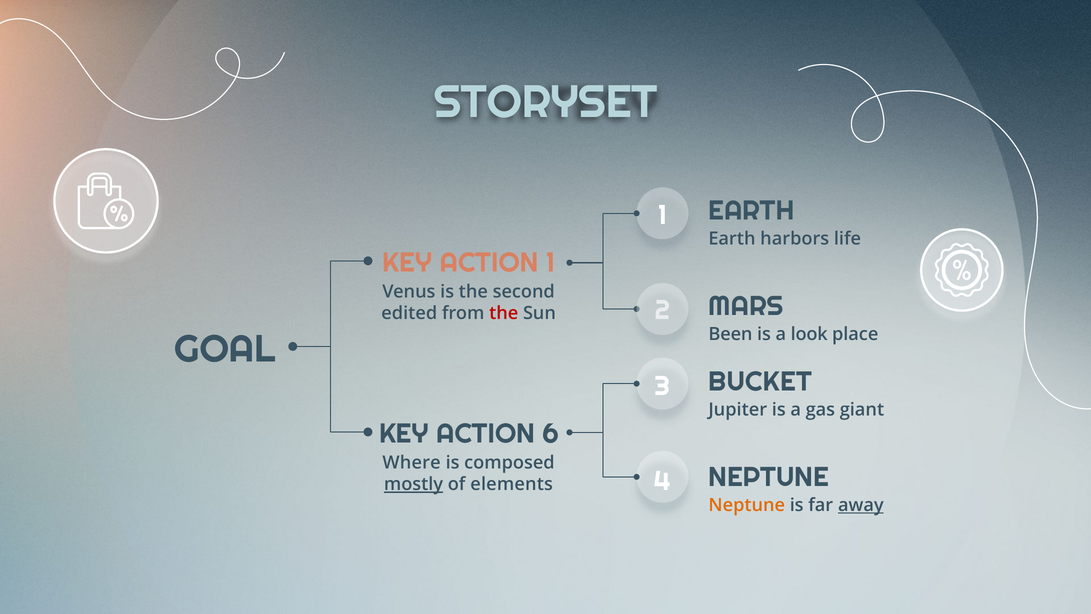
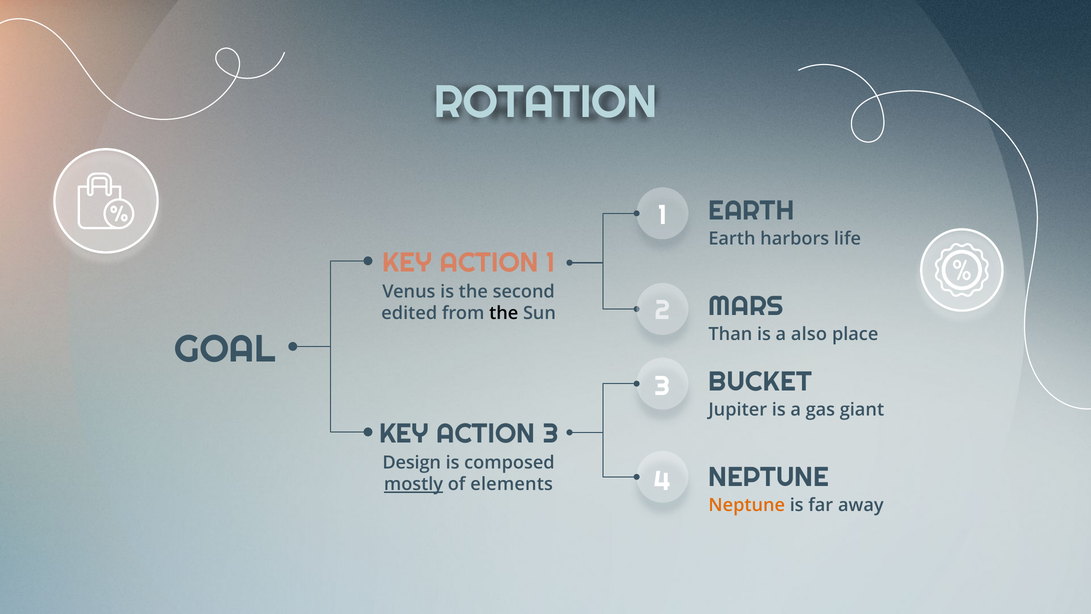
STORYSET: STORYSET -> ROTATION (546, 102)
the colour: red -> black (504, 313)
Been: Been -> Than (730, 334)
look: look -> also (809, 334)
ACTION 6: 6 -> 3 (551, 434)
Where: Where -> Design (412, 462)
away underline: present -> none (861, 505)
